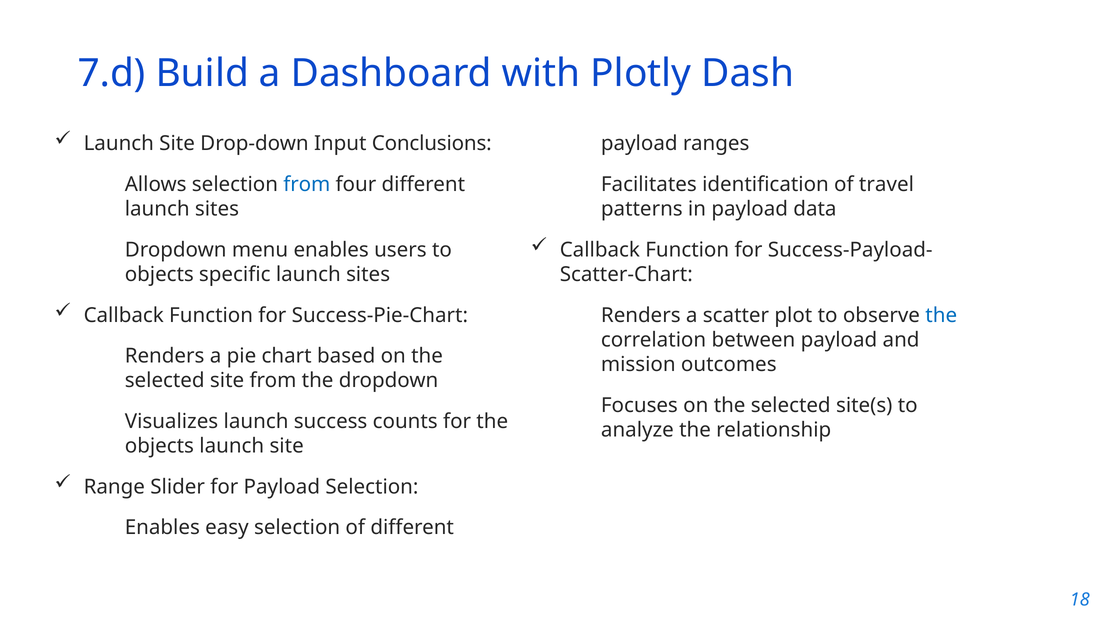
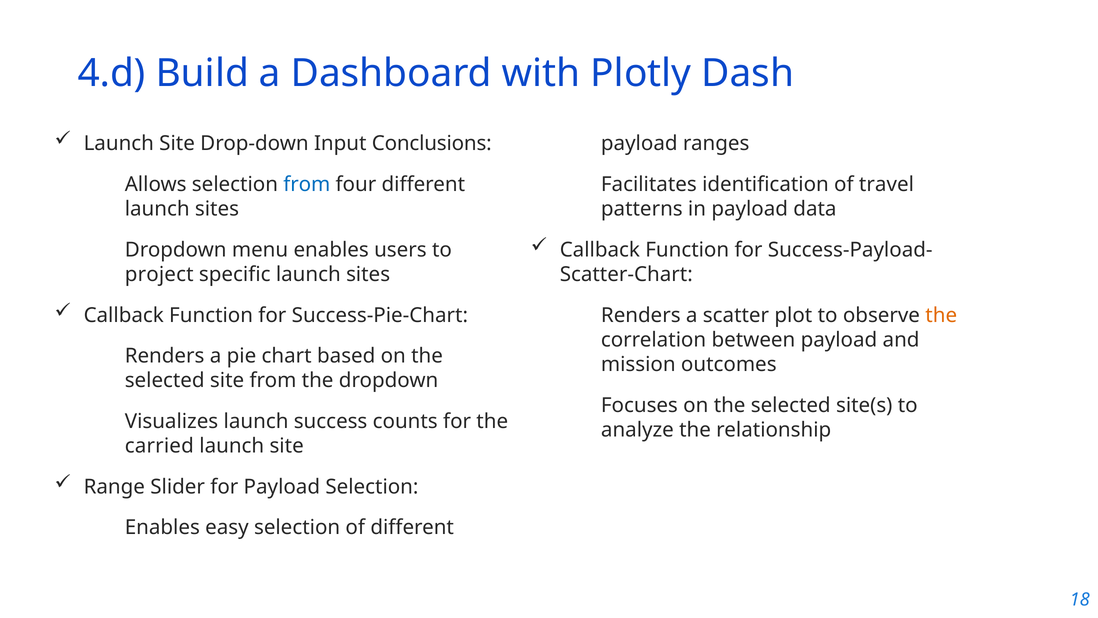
7.d: 7.d -> 4.d (112, 73)
objects: objects -> project (159, 274)
the colour: blue -> orange (941, 315)
objects: objects -> carried (159, 446)
